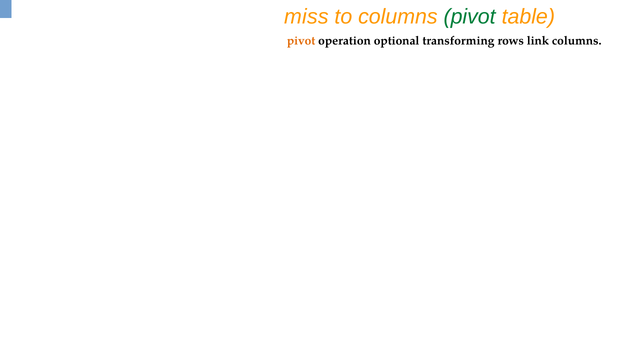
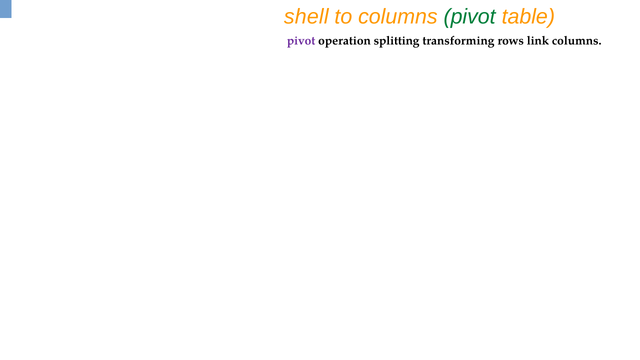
miss: miss -> shell (306, 17)
pivot colour: orange -> purple (301, 41)
optional: optional -> splitting (397, 41)
